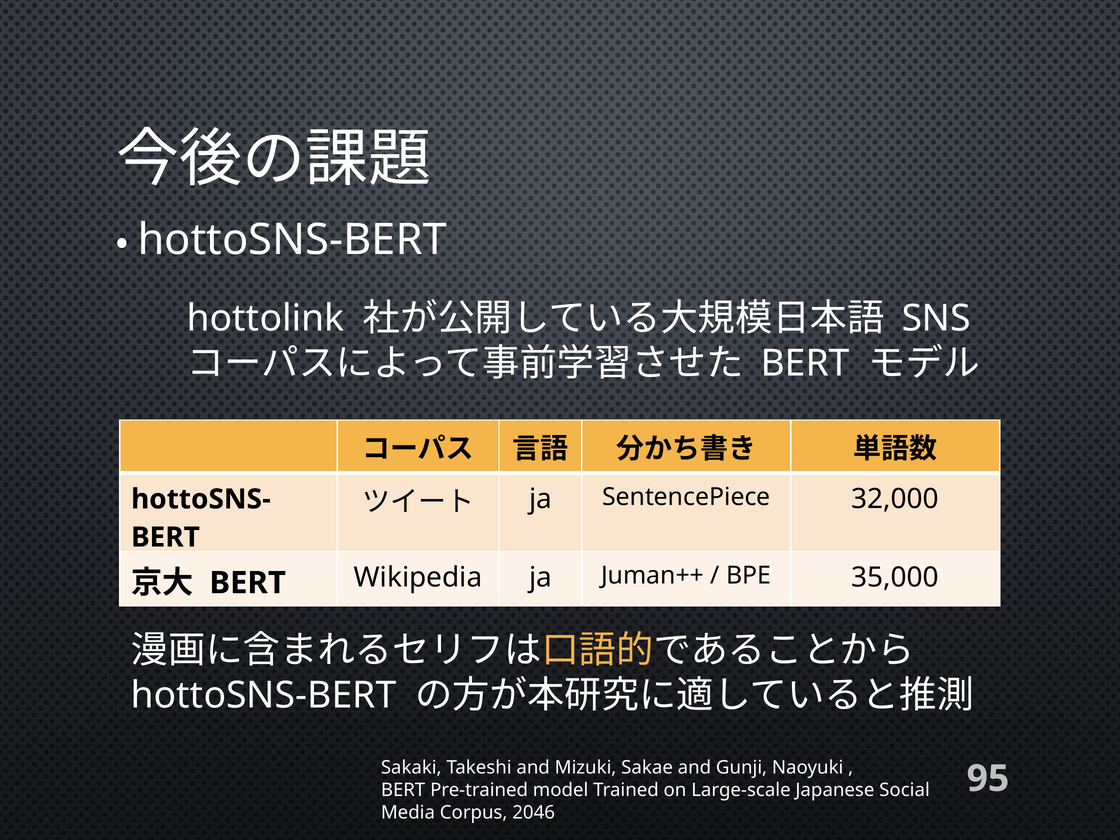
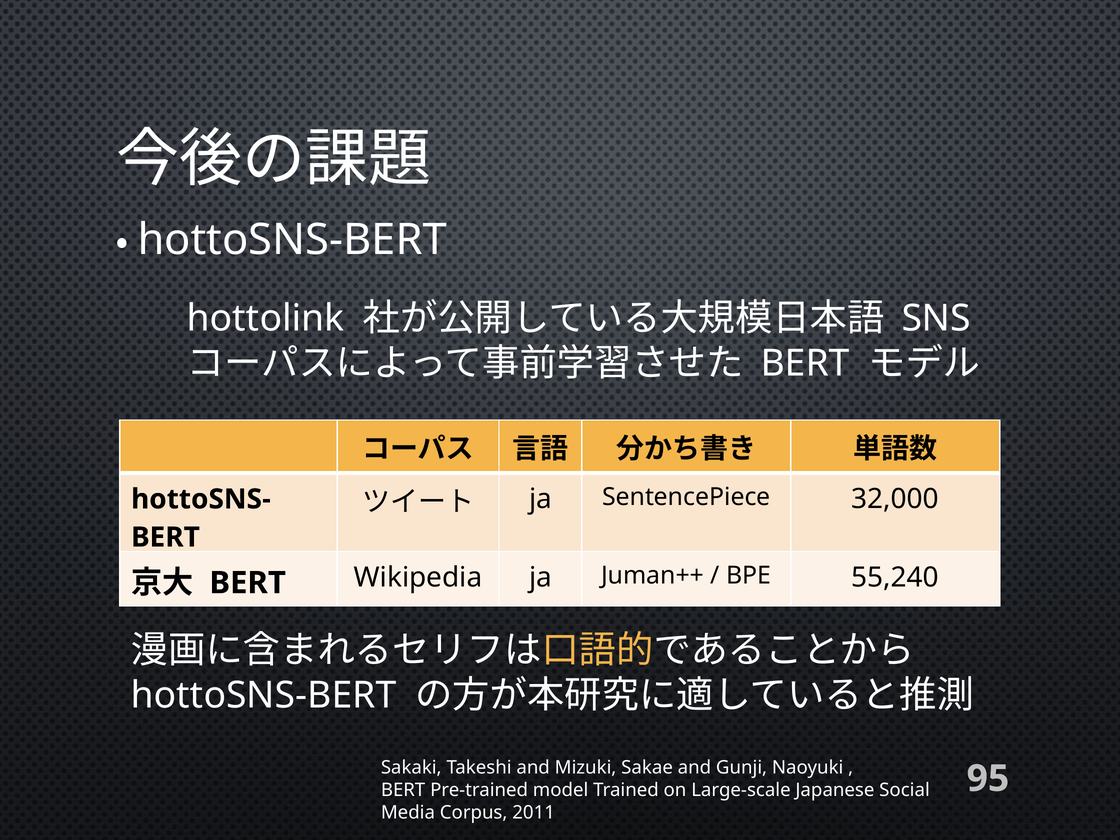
35,000: 35,000 -> 55,240 (895, 578)
2046: 2046 -> 2011 (534, 812)
